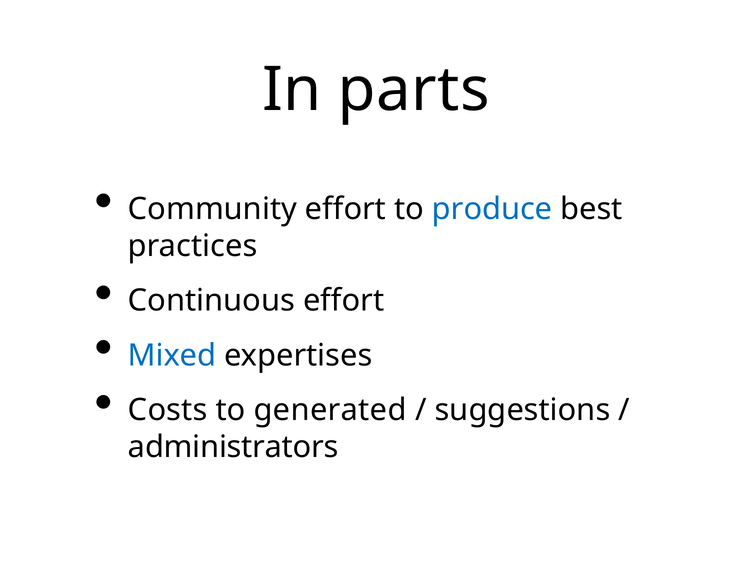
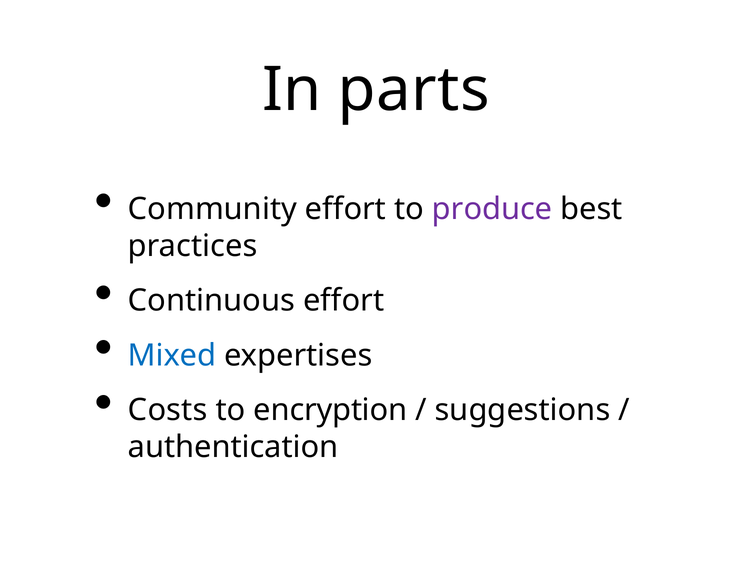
produce colour: blue -> purple (492, 209)
generated: generated -> encryption (330, 410)
administrators: administrators -> authentication (233, 447)
